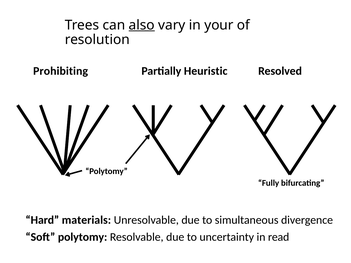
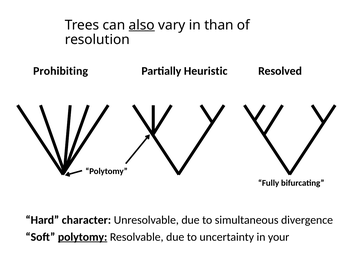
your: your -> than (219, 25)
materials: materials -> character (86, 220)
polytomy underline: none -> present (83, 237)
read: read -> your (279, 237)
